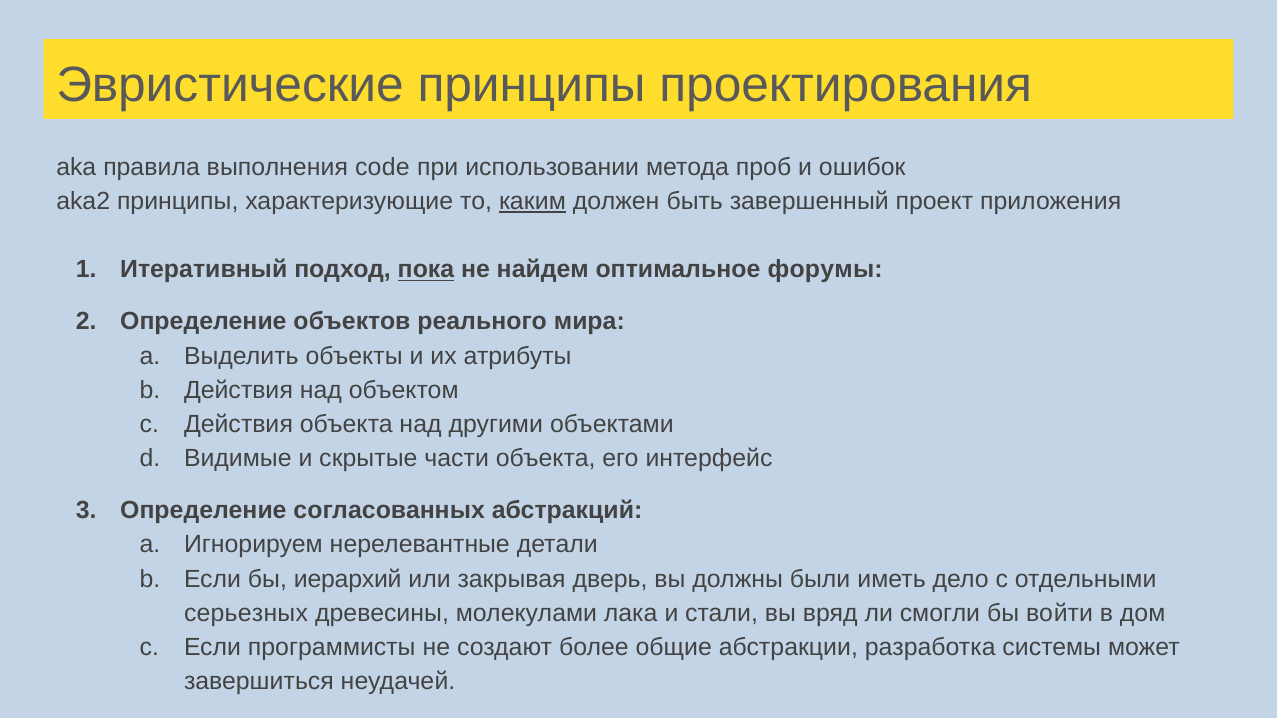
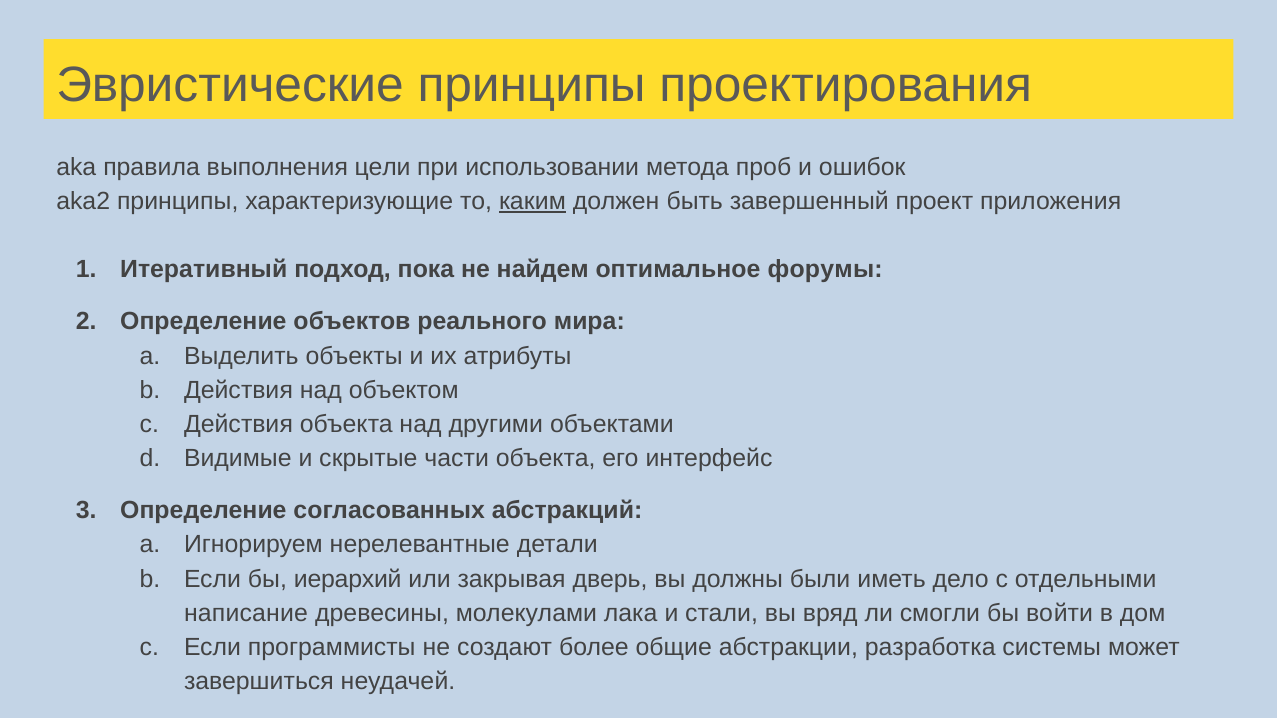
code: code -> цели (383, 167)
пока underline: present -> none (426, 270)
серьезных: серьезных -> написание (246, 613)
